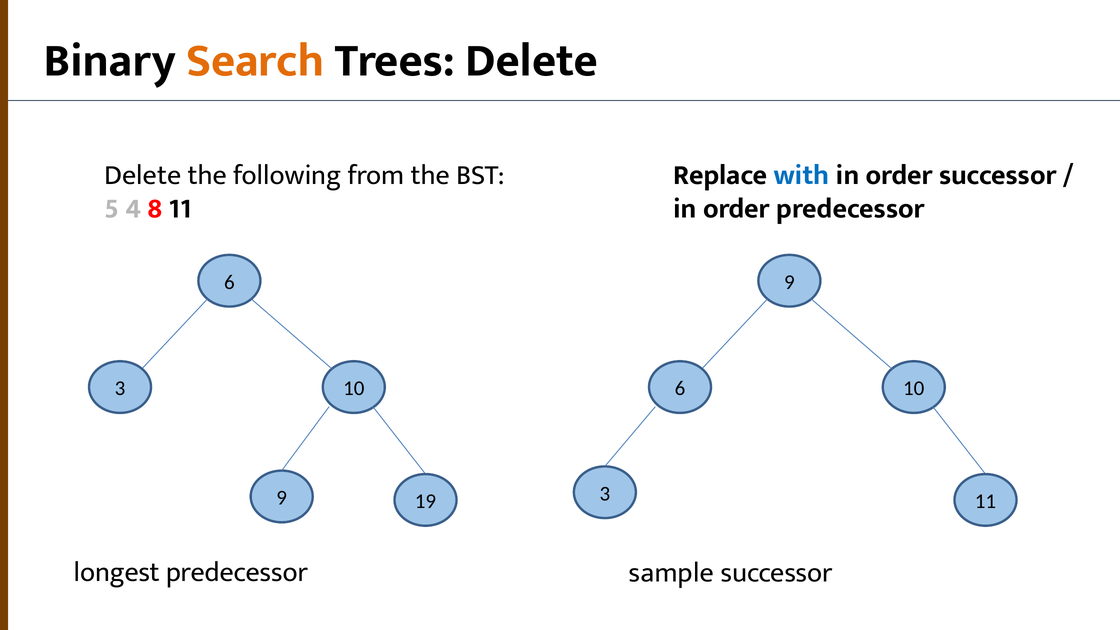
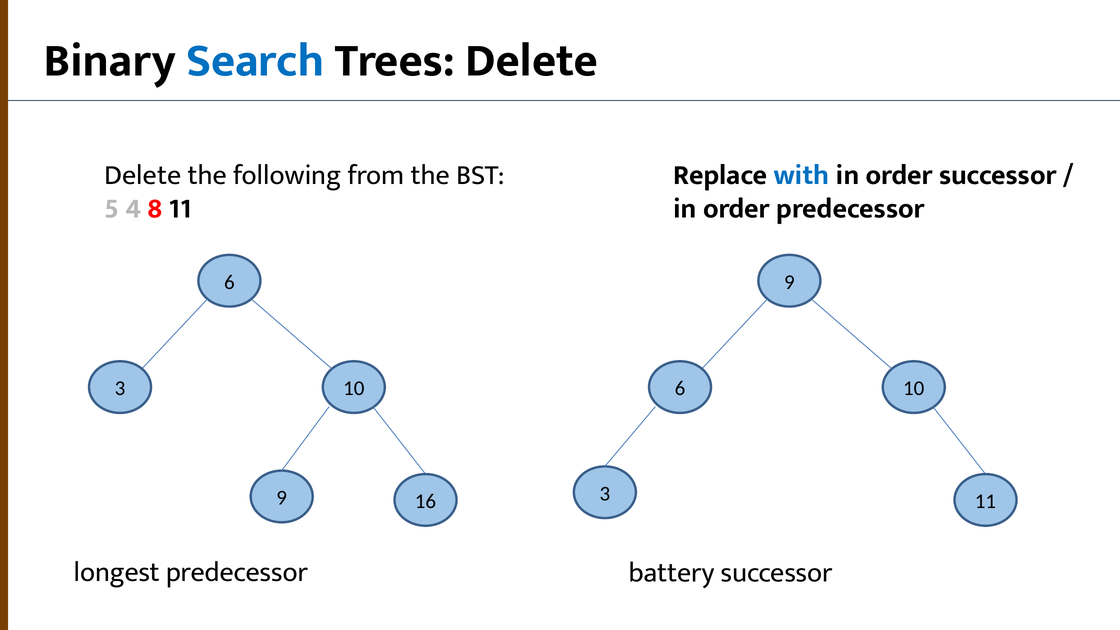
Search colour: orange -> blue (255, 60)
19: 19 -> 16 (425, 501)
sample: sample -> battery (672, 573)
